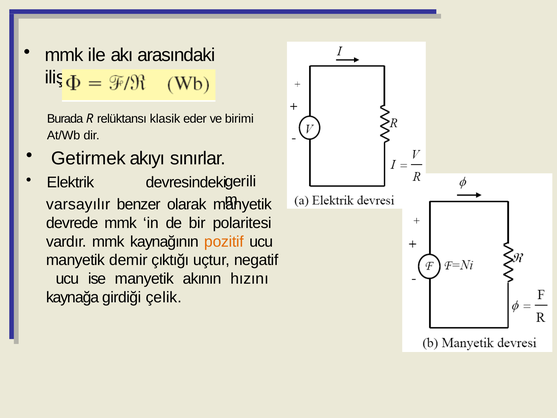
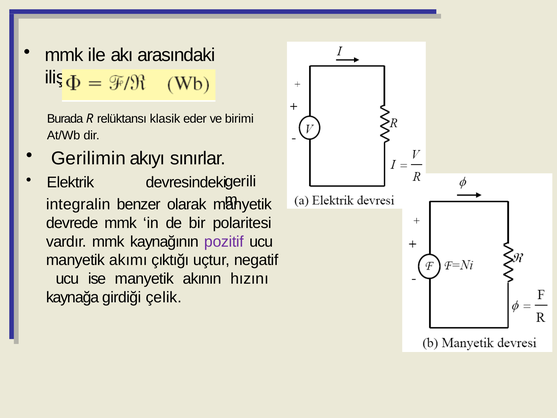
Getirmek: Getirmek -> Gerilimin (88, 158)
varsayılır: varsayılır -> integralin (78, 204)
pozitif colour: orange -> purple (224, 241)
demir: demir -> akımı (128, 260)
